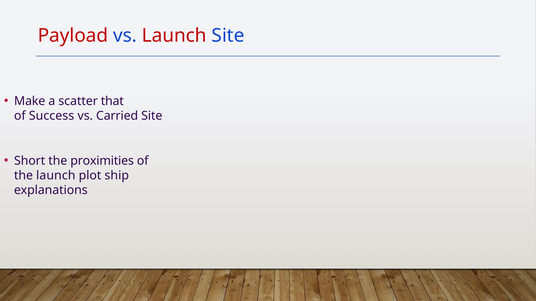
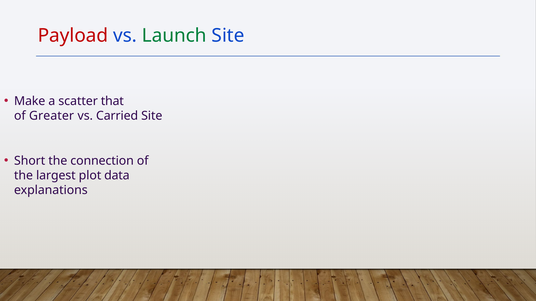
Launch colour: red -> green (174, 36)
Success: Success -> Greater (52, 116)
proximities: proximities -> connection (102, 161)
the launch: launch -> largest (56, 176)
ship: ship -> data (117, 176)
